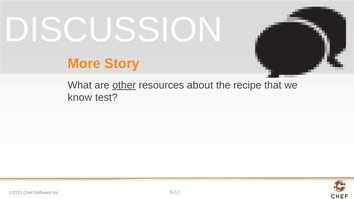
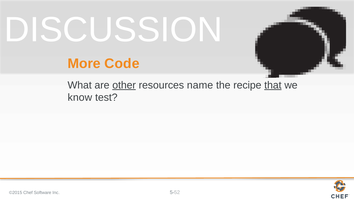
Story: Story -> Code (122, 64)
about: about -> name (200, 85)
that underline: none -> present (273, 85)
